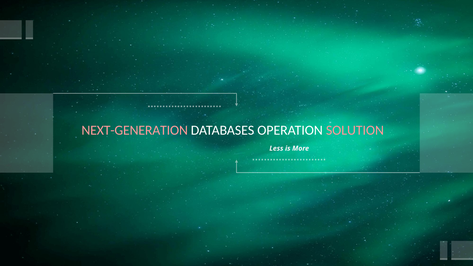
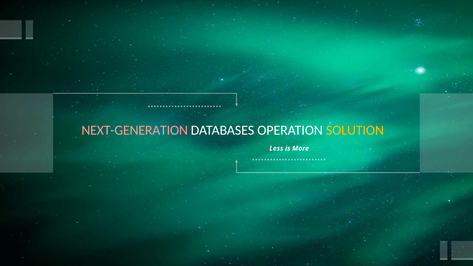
SOLUTION colour: pink -> yellow (355, 130)
